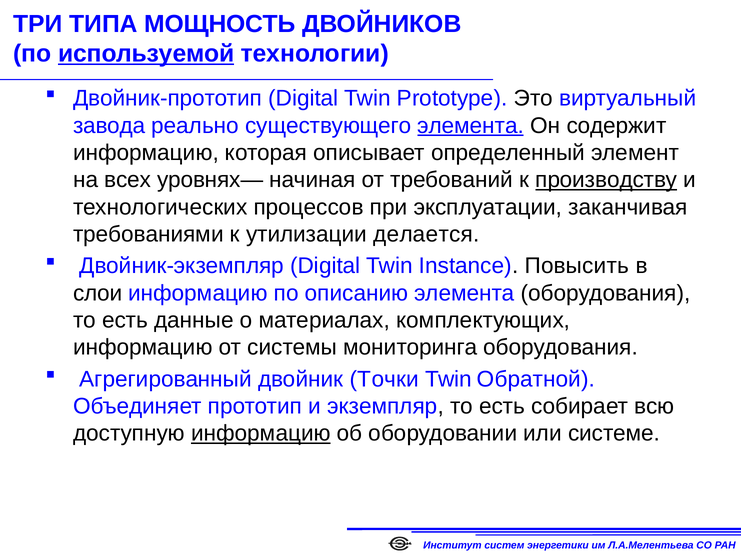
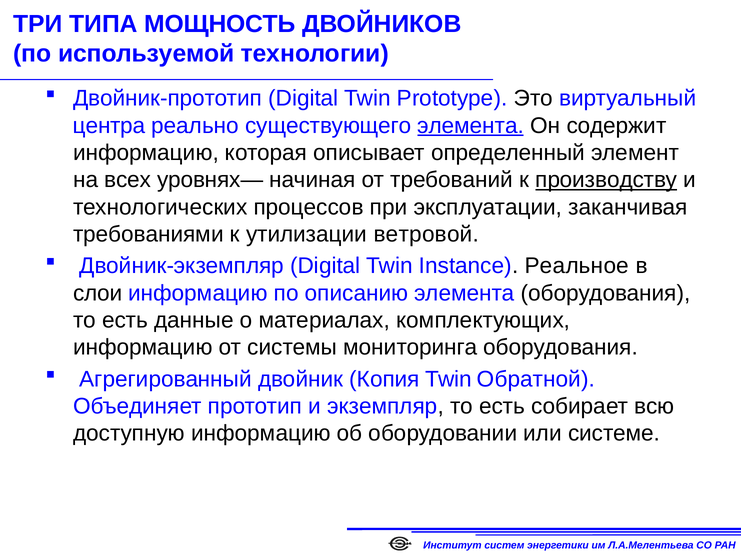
используемой underline: present -> none (146, 53)
завода: завода -> центра (109, 126)
делается: делается -> ветровой (426, 234)
Повысить: Повысить -> Реальное (577, 266)
Точки: Точки -> Копия (385, 379)
информацию underline: present -> none (261, 433)
